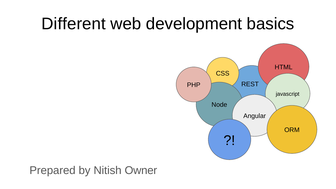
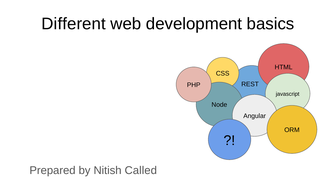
Owner: Owner -> Called (141, 171)
